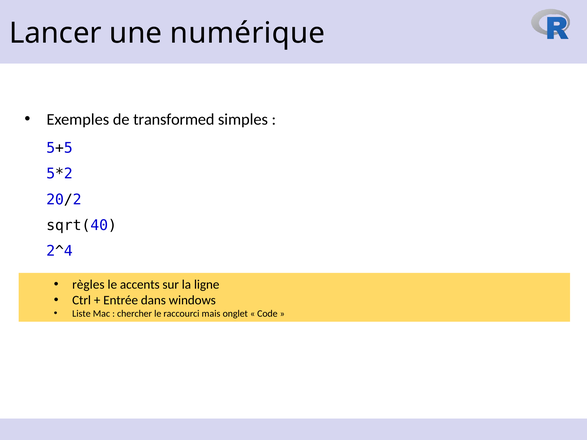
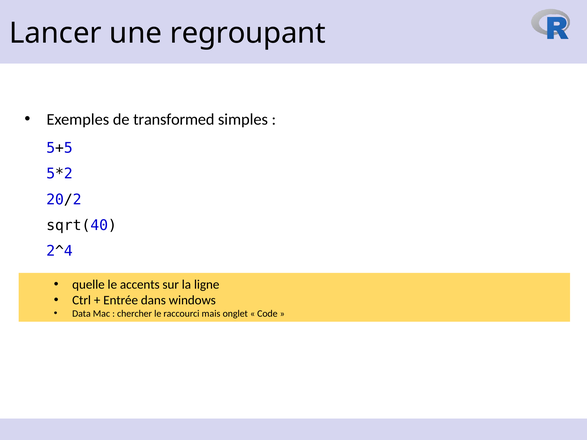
numérique: numérique -> regroupant (248, 33)
règles: règles -> quelle (88, 285)
Liste: Liste -> Data (81, 314)
